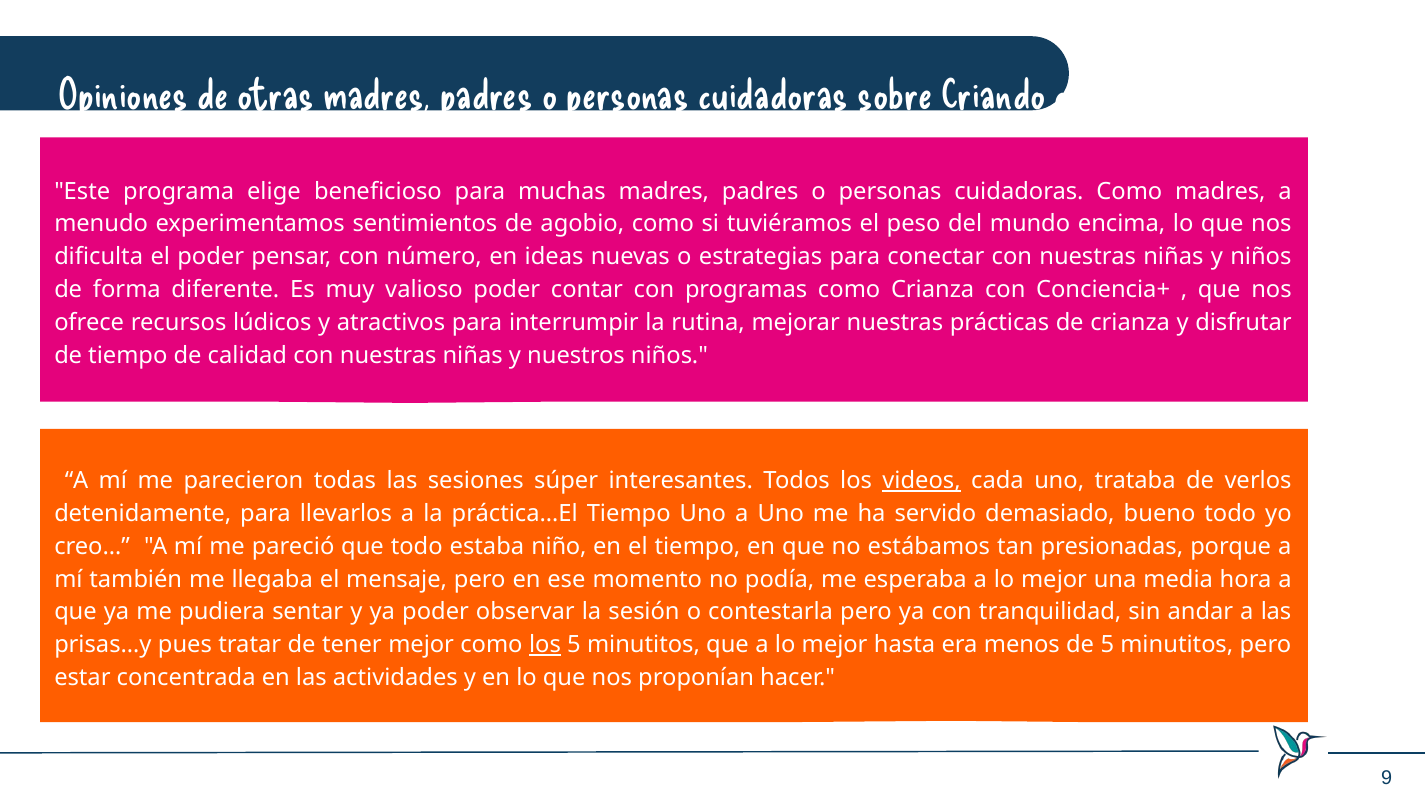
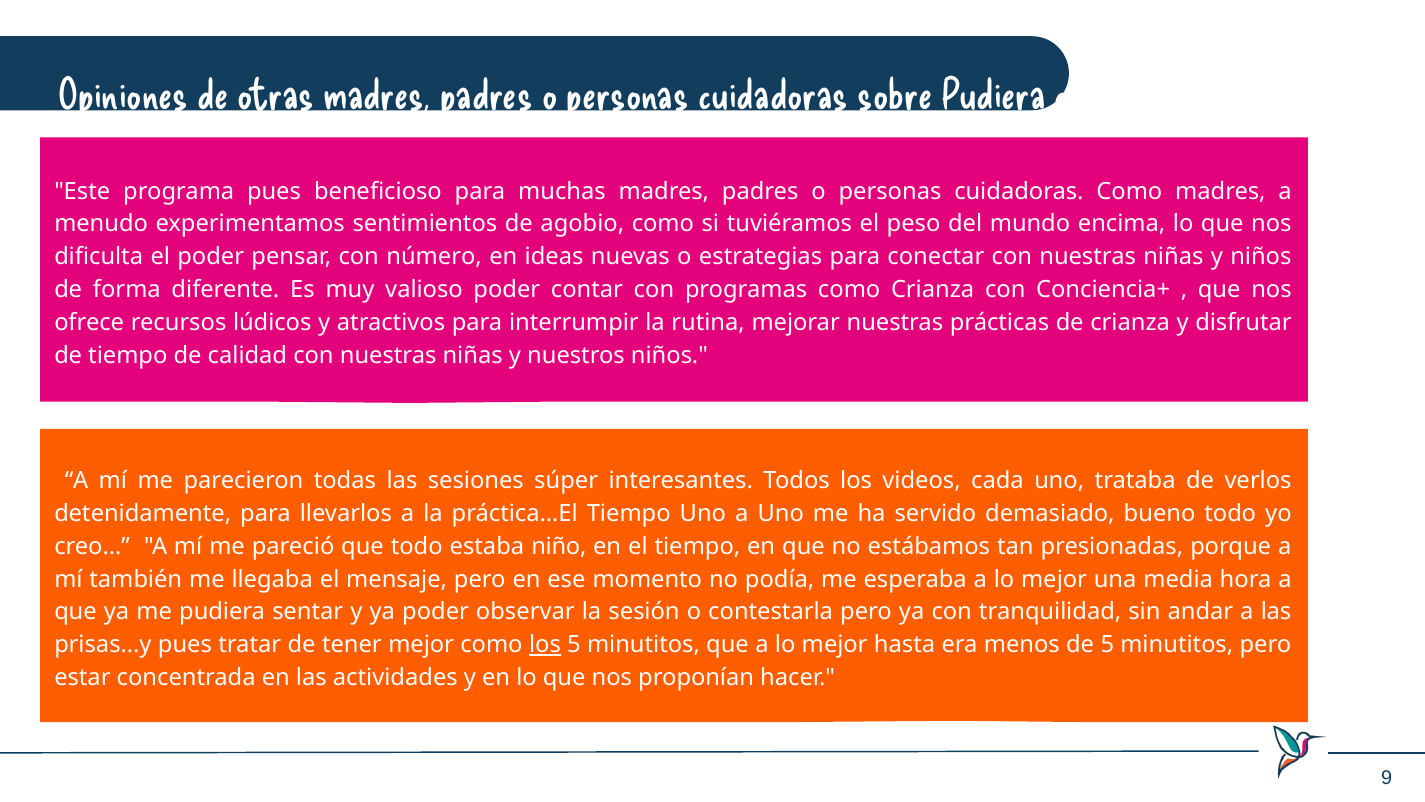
sobre Criando: Criando -> Pudiera (994, 96)
programa elige: elige -> pues (274, 191)
videos underline: present -> none (922, 481)
